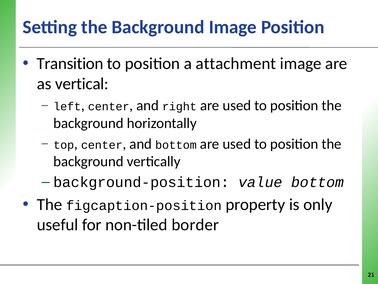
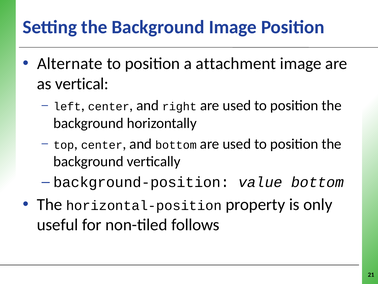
Transition: Transition -> Alternate (70, 64)
figcaption-position: figcaption-position -> horizontal-position (144, 205)
border: border -> follows (195, 224)
